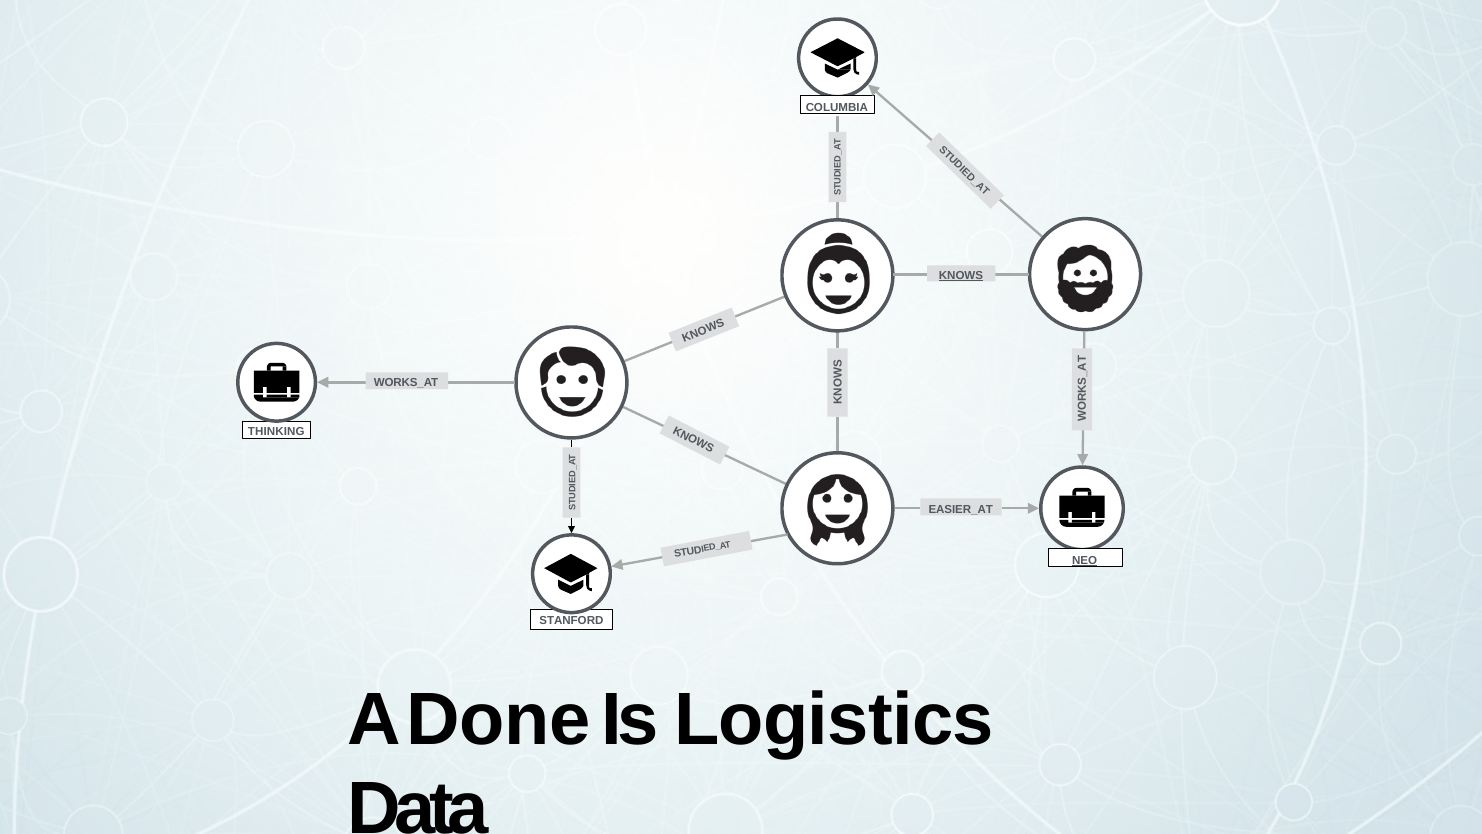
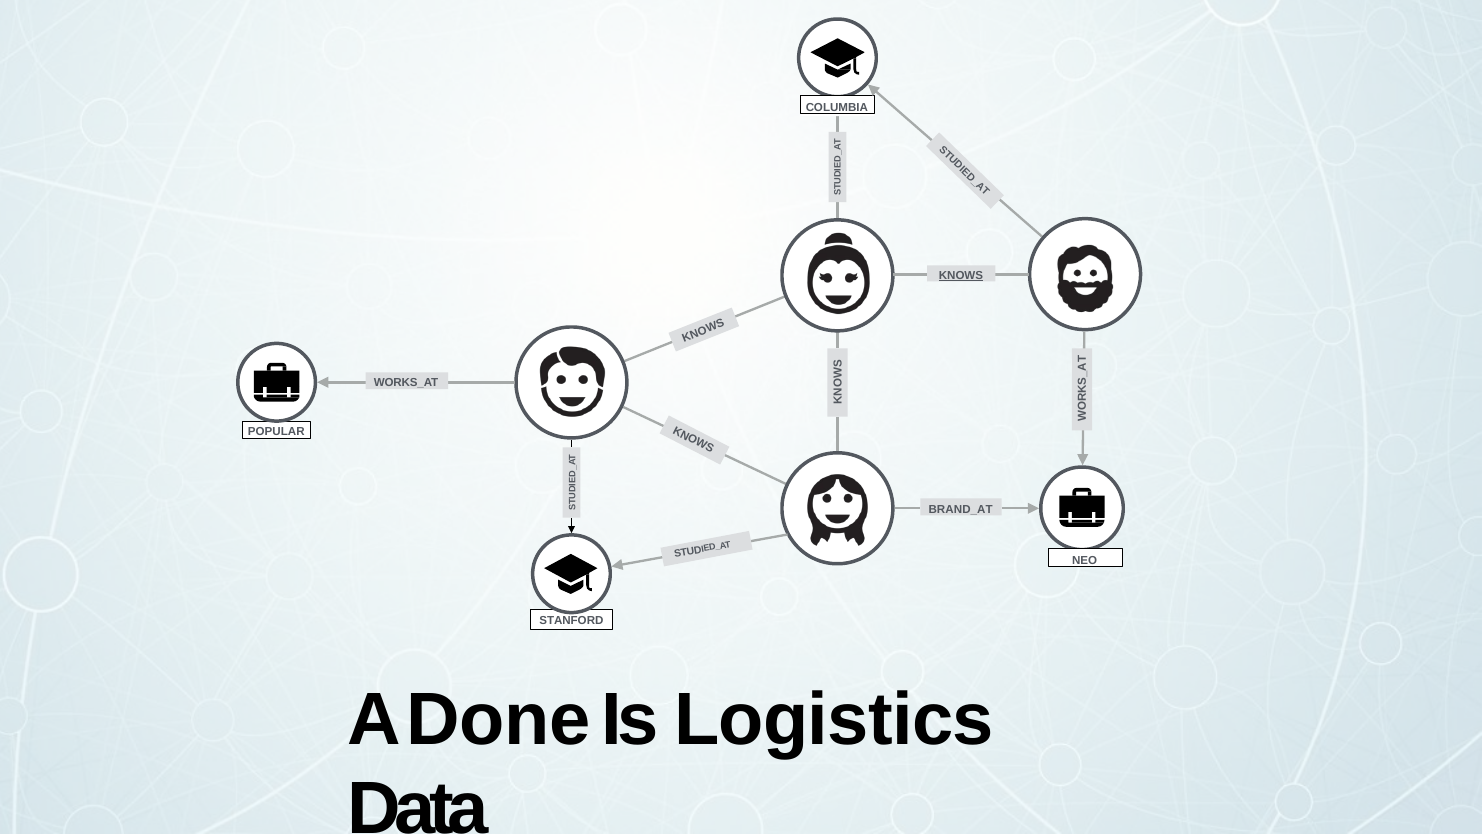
THINKING: THINKING -> POPULAR (276, 431)
EASIER_AT: EASIER_AT -> BRAND_AT (961, 509)
NEO underline: present -> none (1085, 560)
